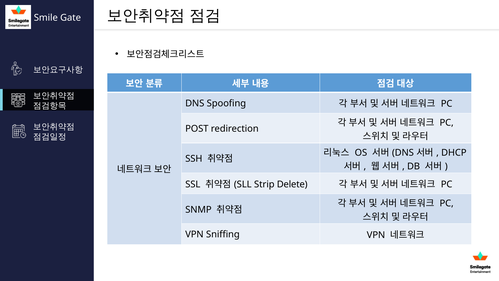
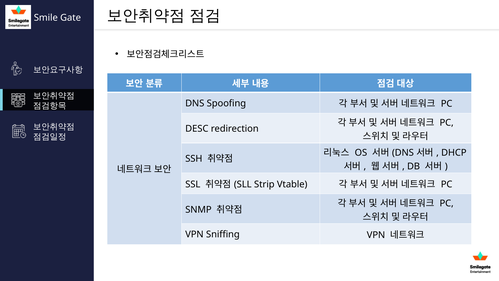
POST: POST -> DESC (197, 129)
Delete: Delete -> Vtable (292, 184)
